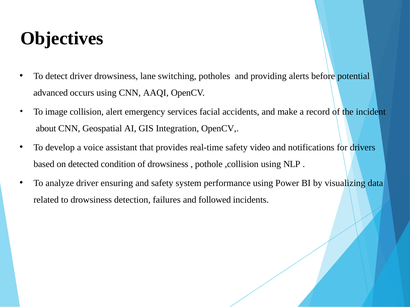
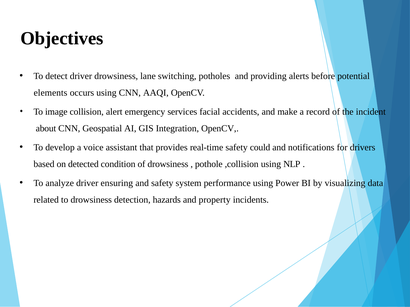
advanced: advanced -> elements (51, 93)
video: video -> could (260, 148)
failures: failures -> hazards (167, 200)
followed: followed -> property (215, 200)
